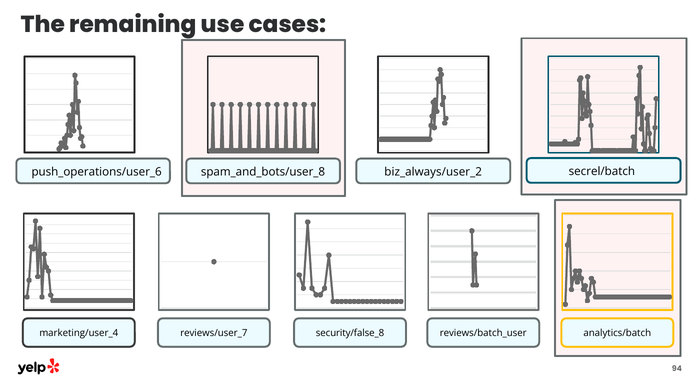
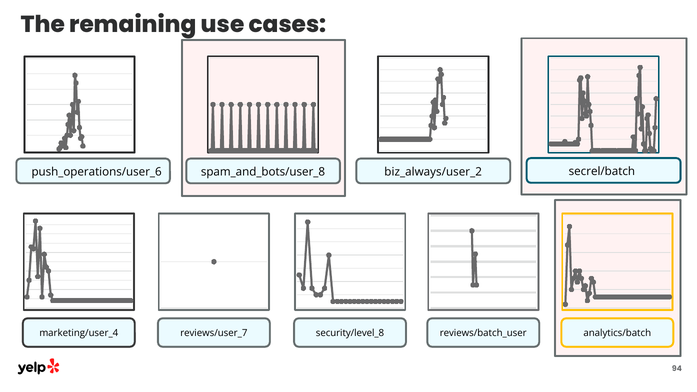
security/false_8: security/false_8 -> security/level_8 (350, 333)
